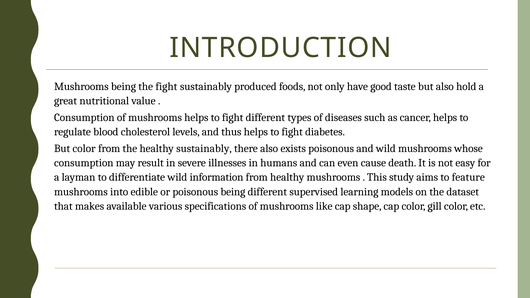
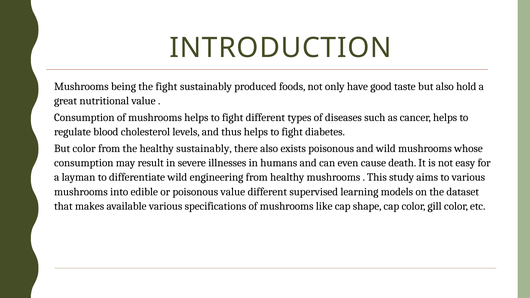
information: information -> engineering (216, 177)
to feature: feature -> various (468, 177)
poisonous being: being -> value (233, 192)
